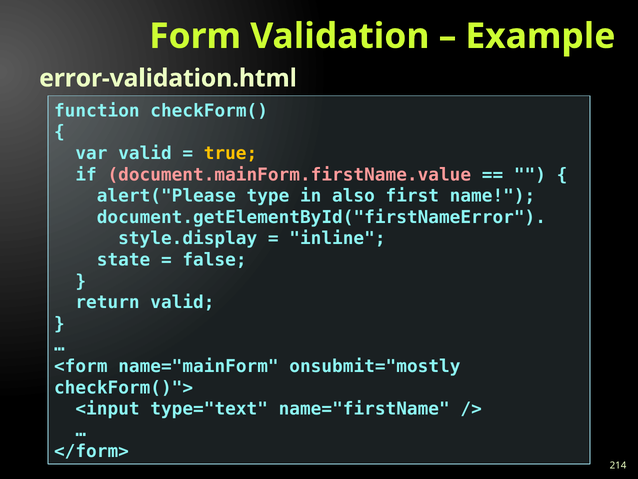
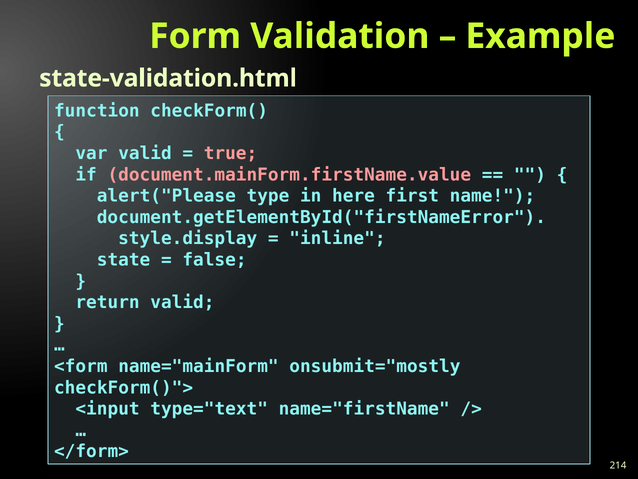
error-validation.html: error-validation.html -> state-validation.html (168, 78)
true colour: yellow -> pink (230, 153)
also: also -> here (353, 196)
